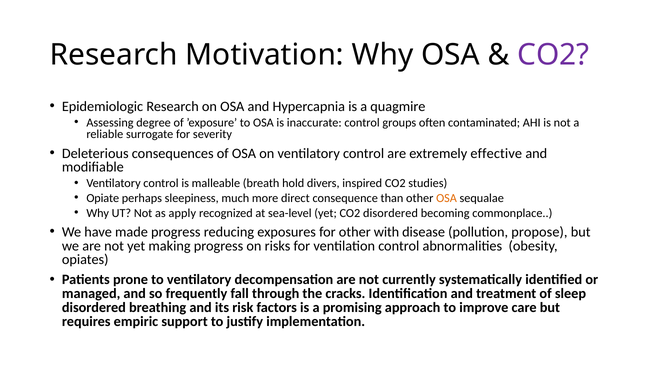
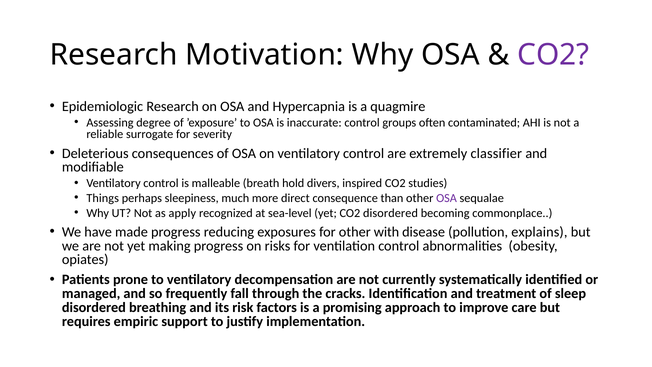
effective: effective -> classifier (496, 153)
Opiate: Opiate -> Things (103, 198)
OSA colour: orange -> purple (447, 198)
propose: propose -> explains (539, 232)
